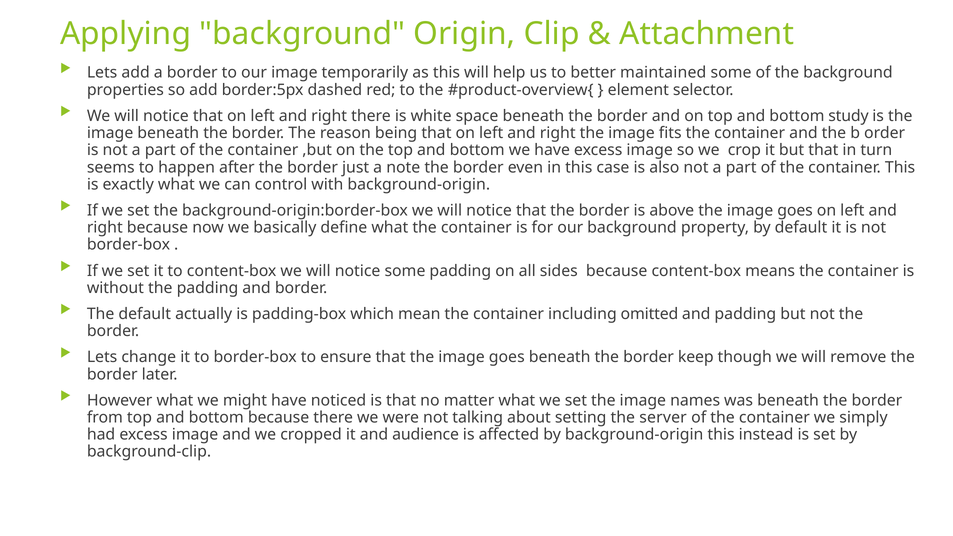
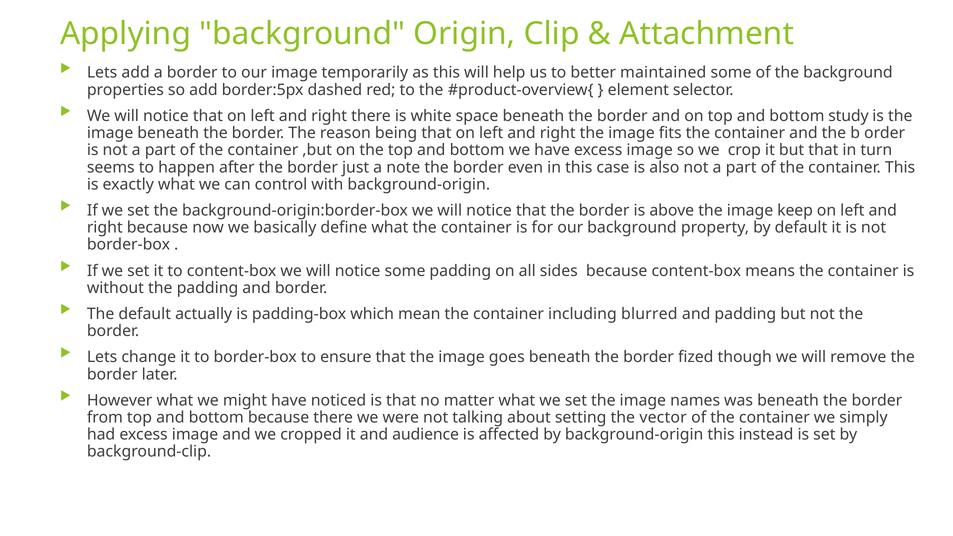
above the image goes: goes -> keep (795, 210)
omitted: omitted -> blurred (649, 314)
keep: keep -> fized (696, 357)
server: server -> vector (663, 418)
